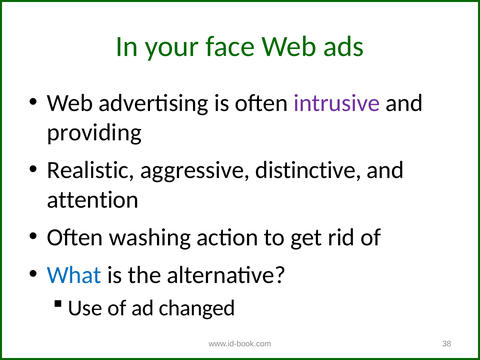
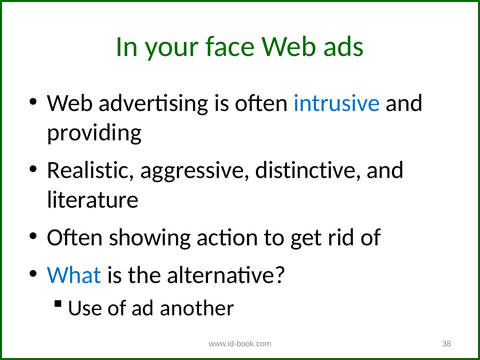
intrusive colour: purple -> blue (337, 103)
attention: attention -> literature (93, 200)
washing: washing -> showing (150, 237)
changed: changed -> another (197, 308)
